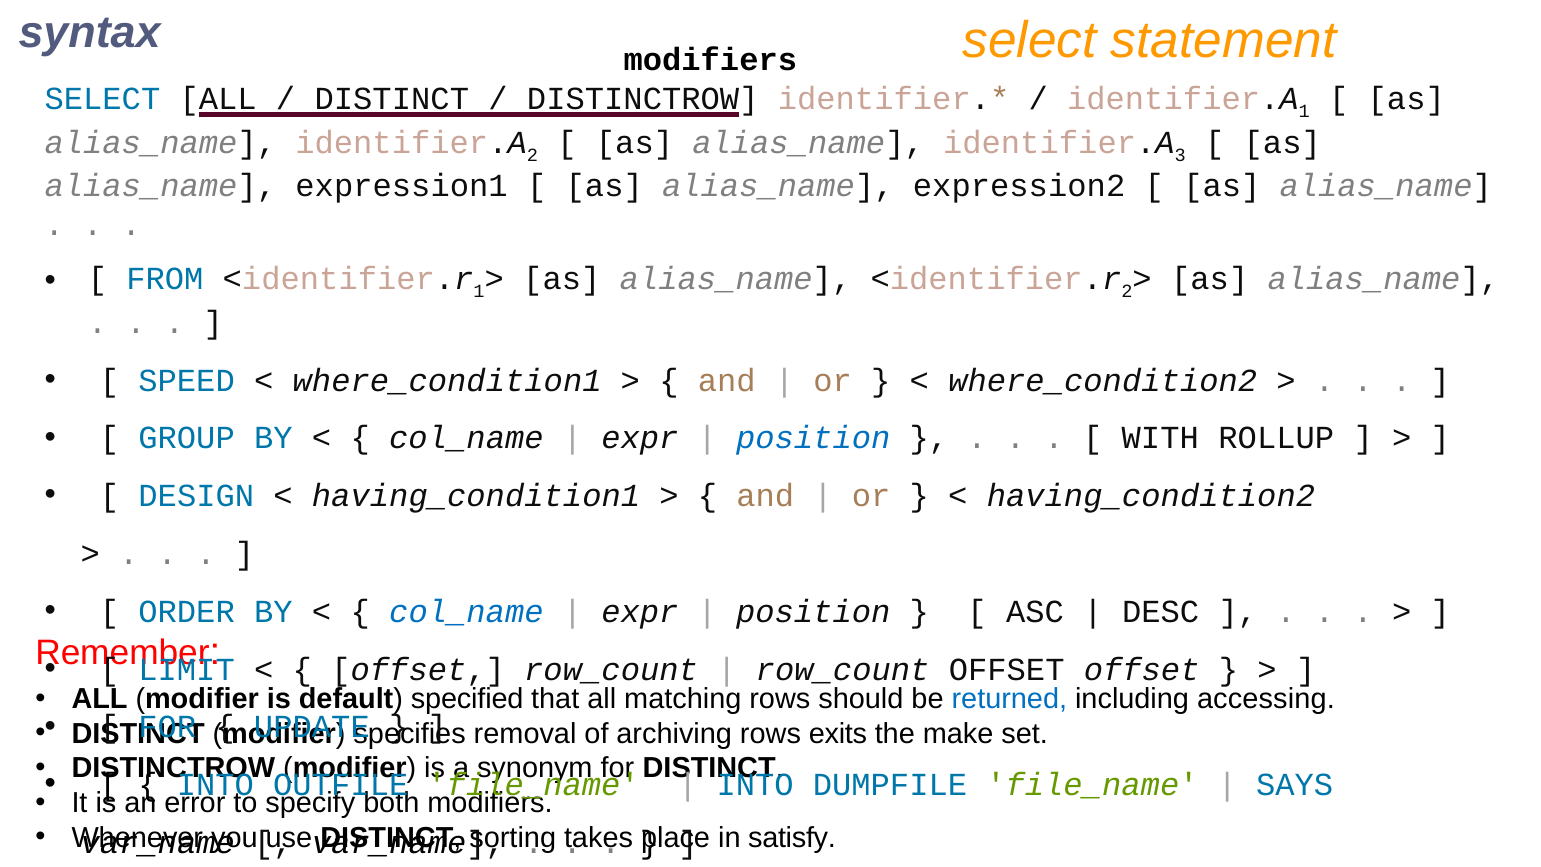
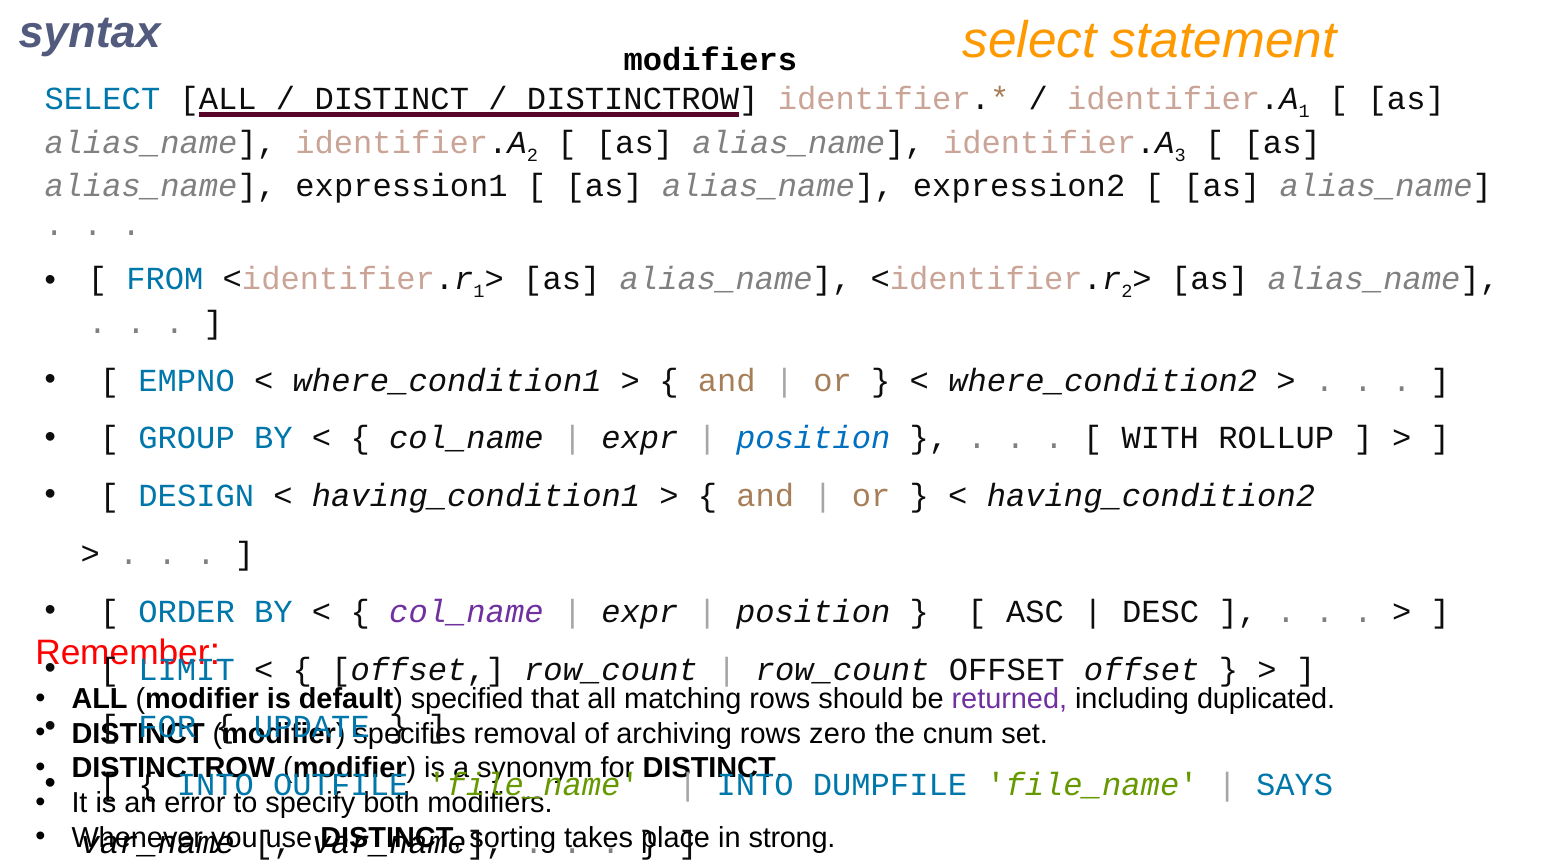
SPEED: SPEED -> EMPNO (187, 380)
col_name colour: blue -> purple (466, 612)
returned colour: blue -> purple (1009, 699)
accessing: accessing -> duplicated (1266, 699)
exits: exits -> zero (838, 734)
make: make -> cnum (958, 734)
satisfy: satisfy -> strong (792, 838)
